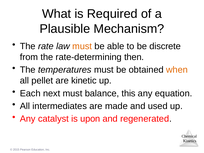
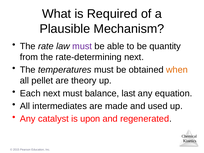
must colour: orange -> purple (82, 46)
discrete: discrete -> quantity (165, 46)
rate-determining then: then -> next (134, 57)
kinetic: kinetic -> theory (84, 81)
this: this -> last (129, 93)
